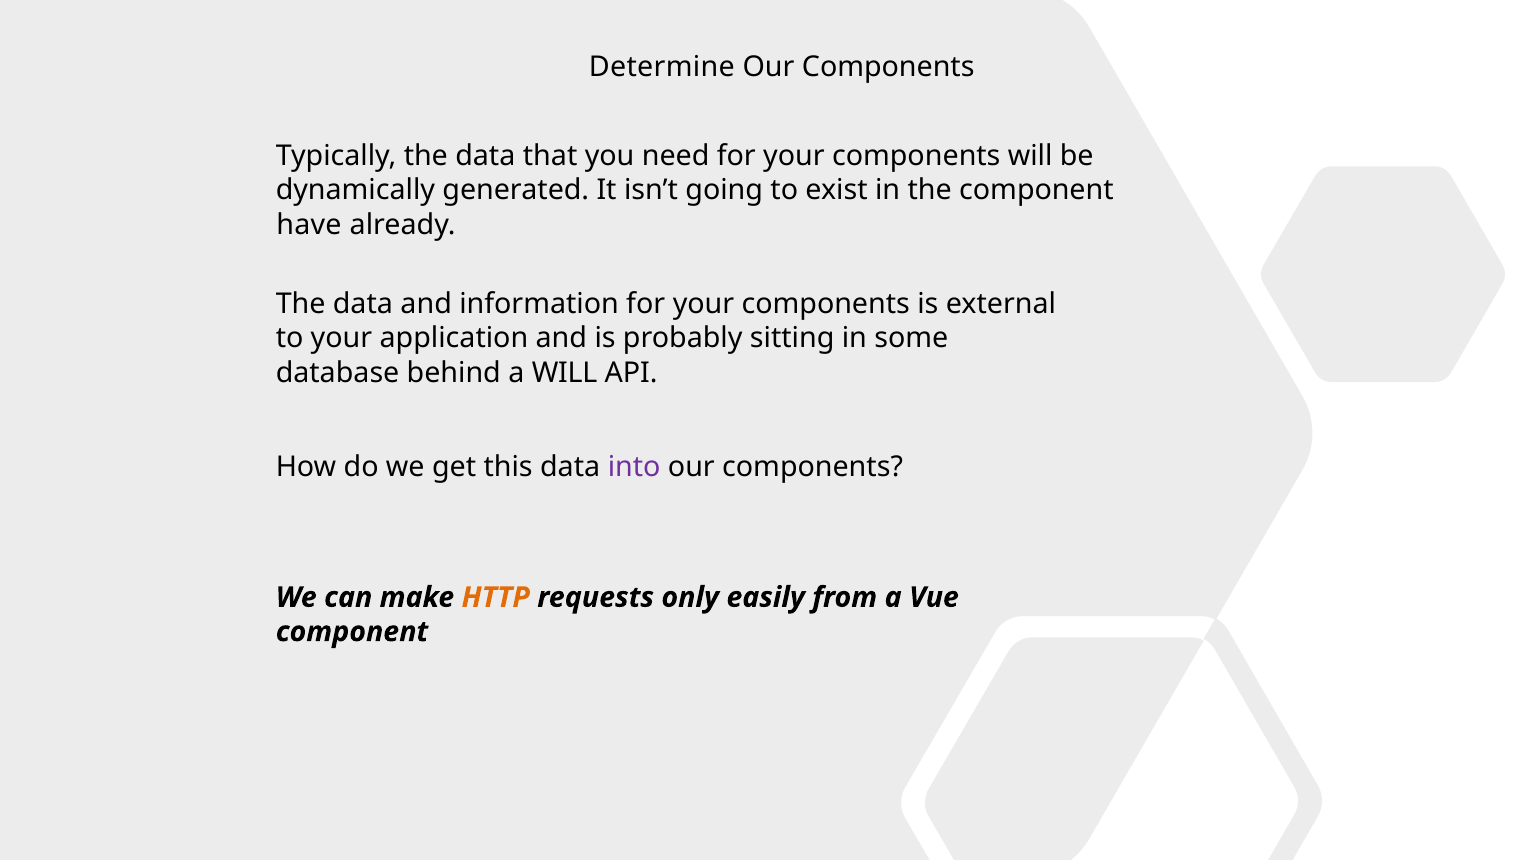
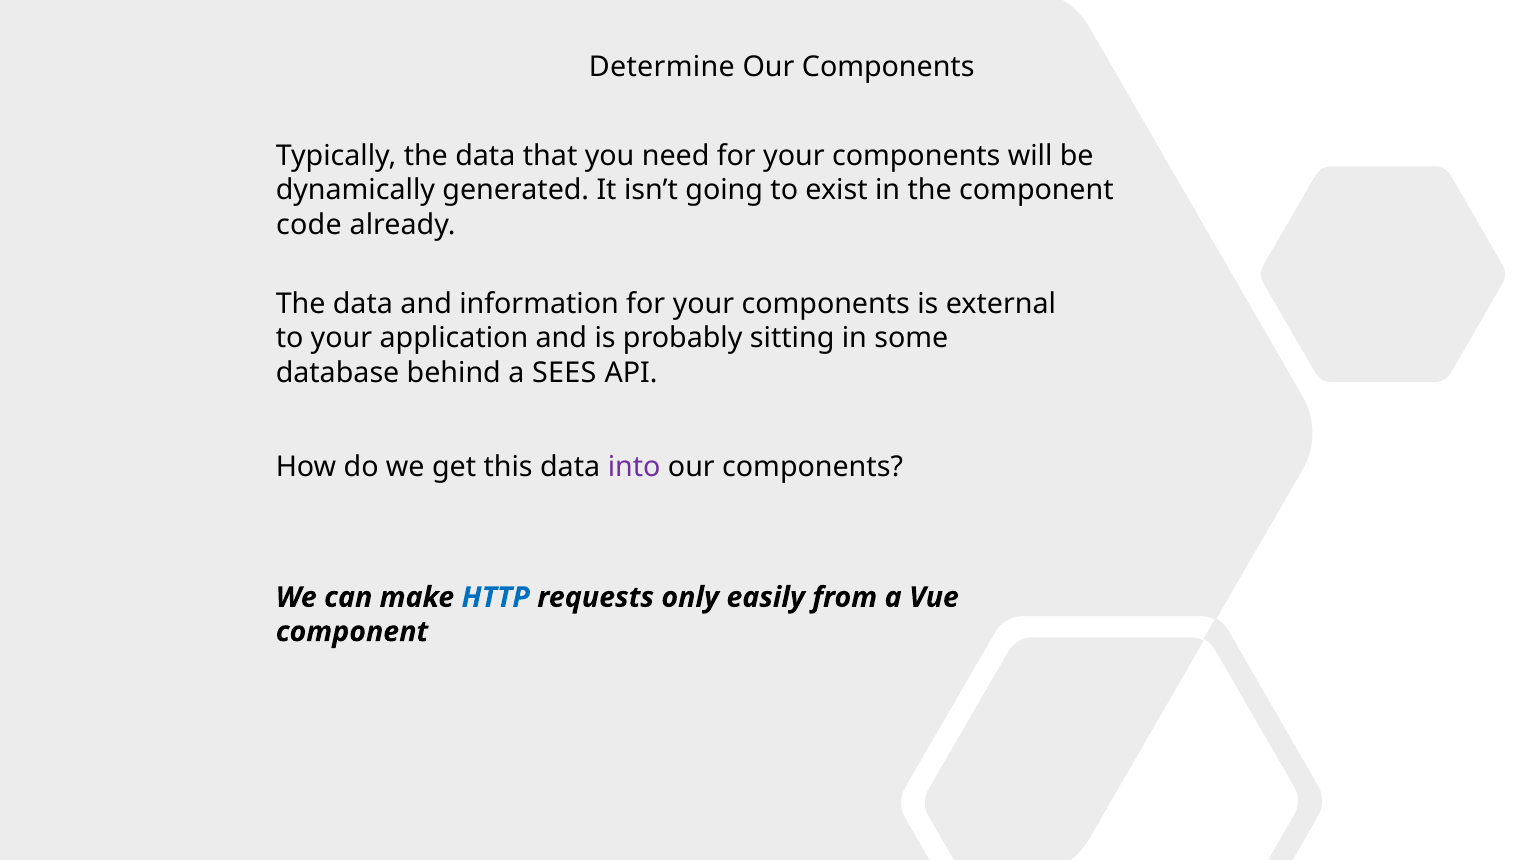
have: have -> code (309, 225)
a WILL: WILL -> SEES (564, 372)
HTTP colour: orange -> blue (496, 597)
